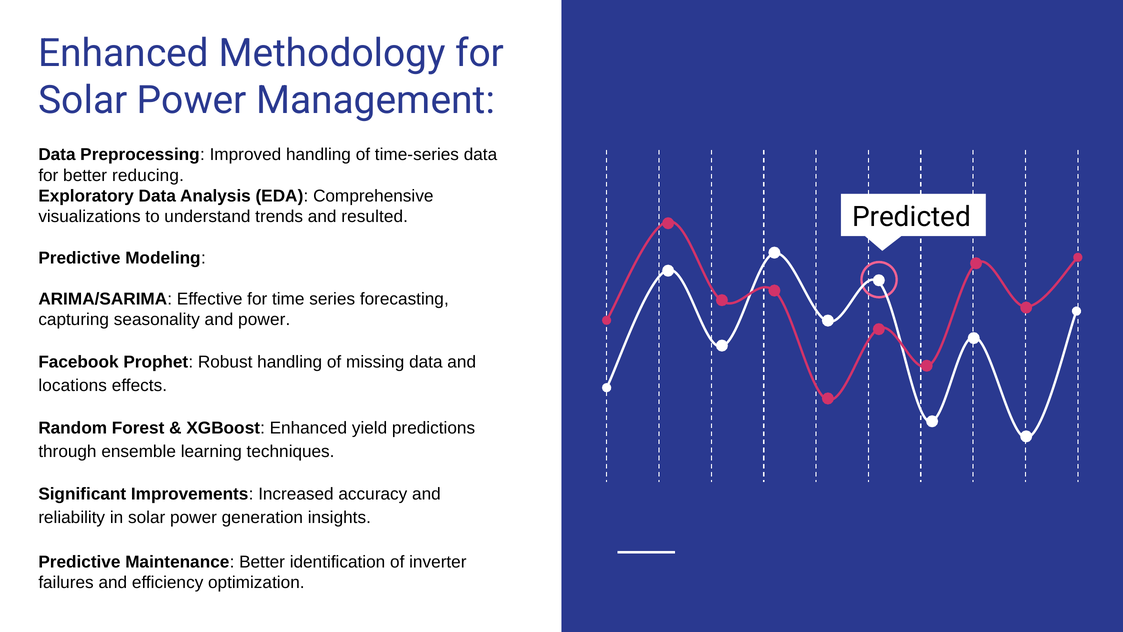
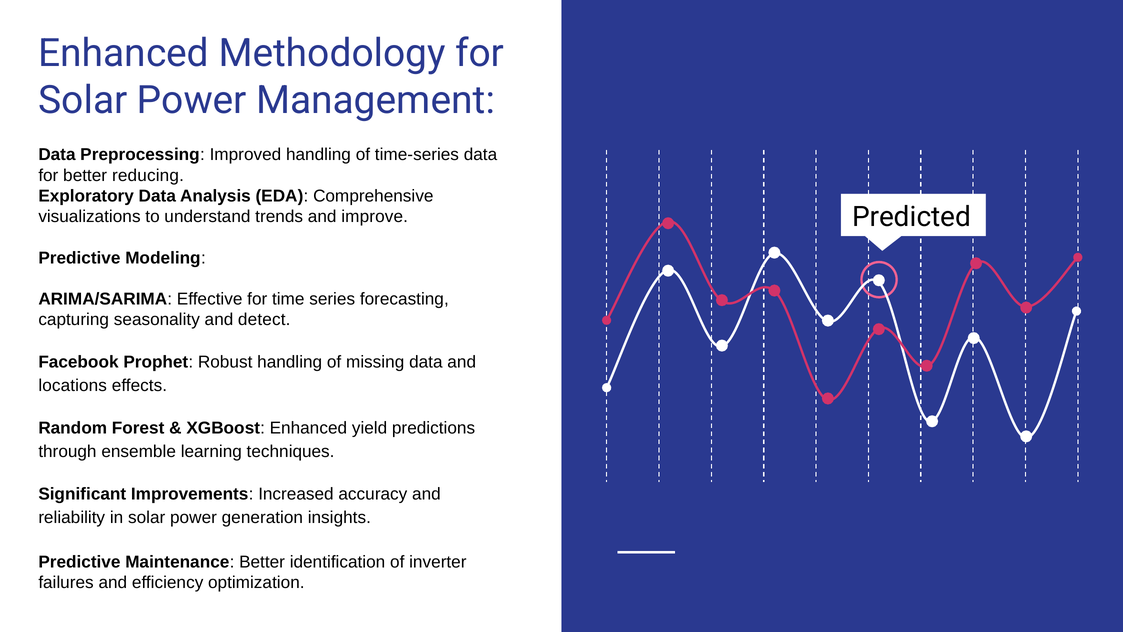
resulted: resulted -> improve (375, 217)
and power: power -> detect (264, 320)
